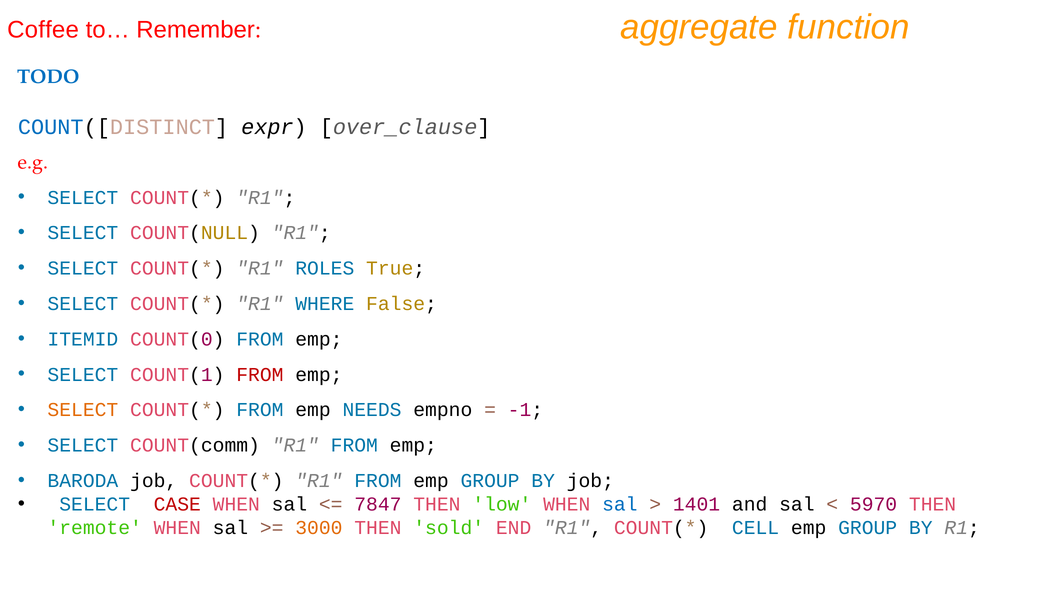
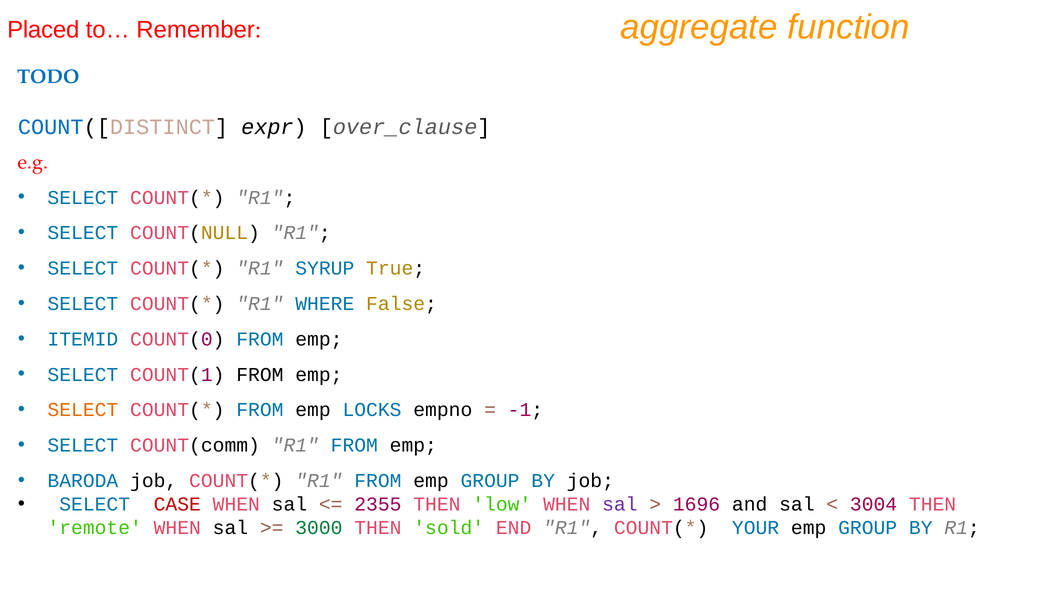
Coffee: Coffee -> Placed (43, 30)
ROLES: ROLES -> SYRUP (325, 268)
FROM colour: red -> black (260, 375)
NEEDS: NEEDS -> LOCKS (372, 410)
7847: 7847 -> 2355 (378, 504)
sal colour: blue -> purple (620, 504)
1401: 1401 -> 1696 (697, 504)
5970: 5970 -> 3004 (874, 504)
3000 colour: orange -> green (319, 528)
CELL: CELL -> YOUR (756, 528)
